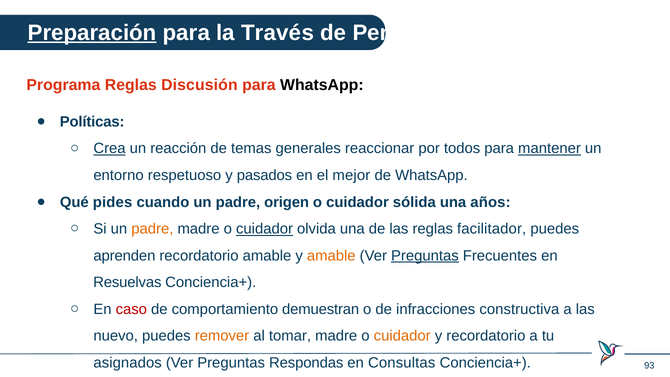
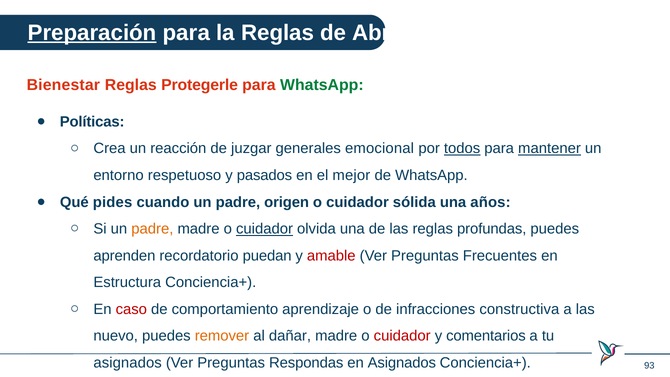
la Través: Través -> Reglas (278, 33)
Pero: Pero -> Abre (378, 33)
Programa: Programa -> Bienestar (63, 85)
Discusión: Discusión -> Protegerle (200, 85)
WhatsApp colour: black -> green (322, 85)
Crea underline: present -> none (110, 149)
temas: temas -> juzgar (251, 149)
reaccionar: reaccionar -> emocional (380, 149)
todos underline: none -> present (462, 149)
facilitador: facilitador -> profundas (492, 229)
recordatorio amable: amable -> puedan (267, 256)
amable colour: orange -> red (331, 256)
Preguntas underline: present -> none (425, 256)
Resuelvas: Resuelvas -> Estructura (127, 282)
demuestran: demuestran -> aprendizaje (321, 309)
tomar: tomar -> dañar (290, 336)
cuidador colour: orange -> red (402, 336)
y recordatorio: recordatorio -> comentarios (486, 336)
en Consultas: Consultas -> Asignados (402, 363)
